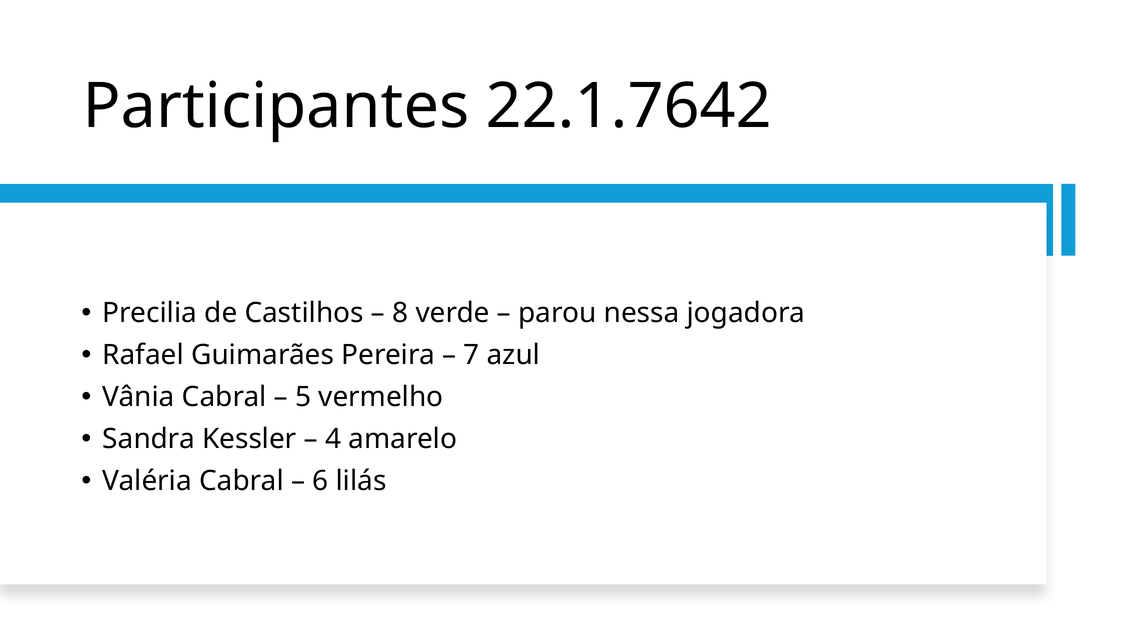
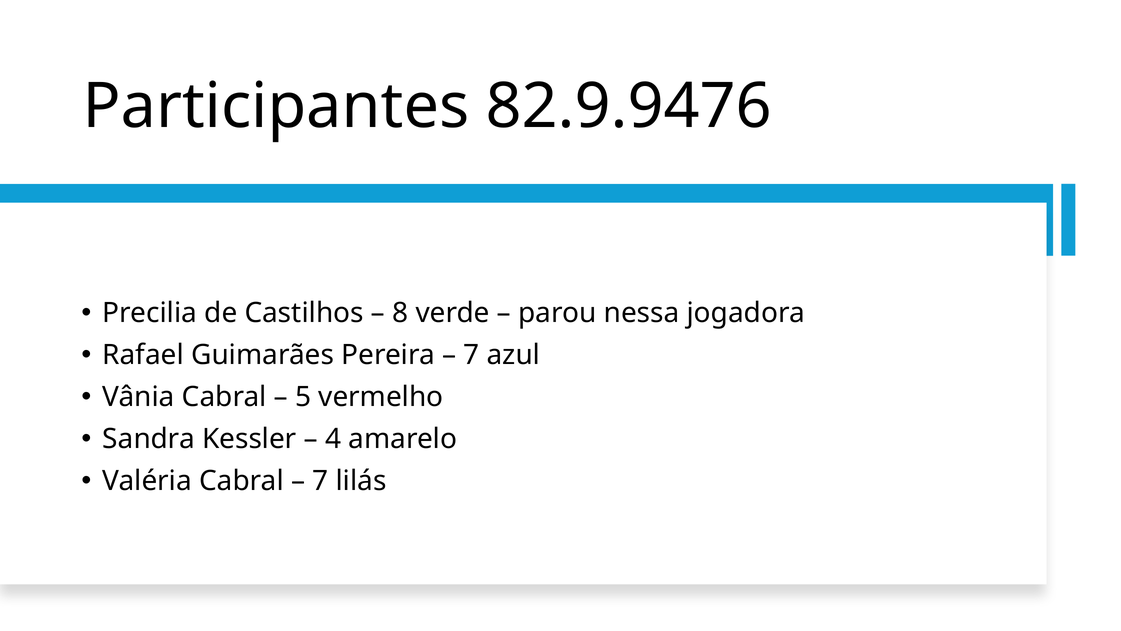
22.1.7642: 22.1.7642 -> 82.9.9476 (629, 106)
6: 6 -> 7 (320, 481)
